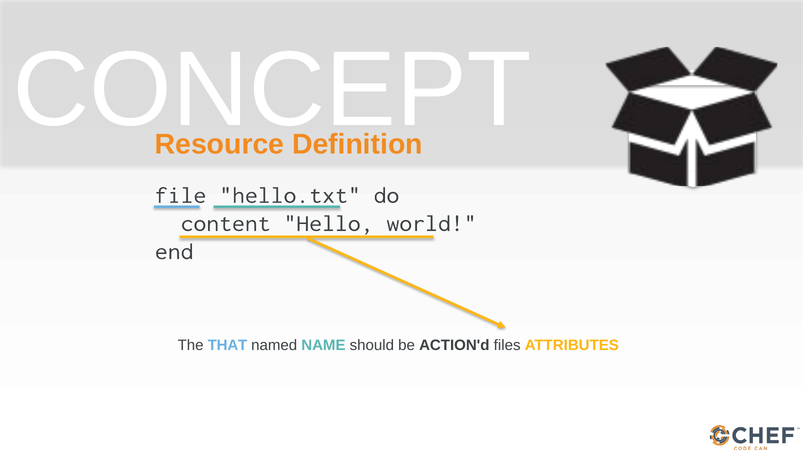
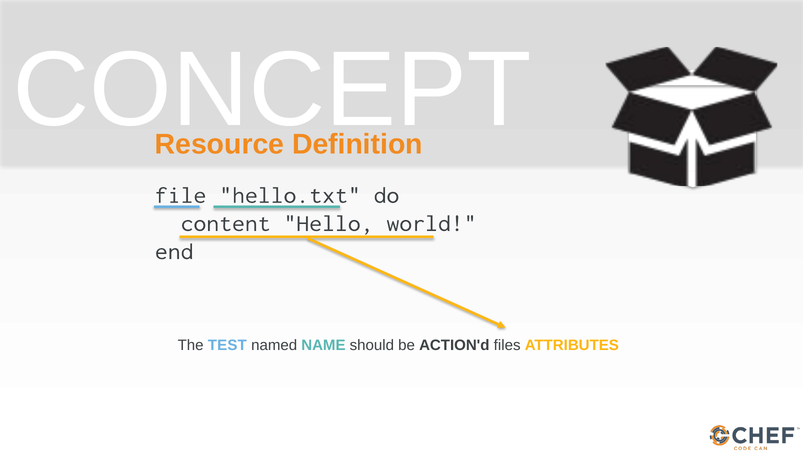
THAT: THAT -> TEST (227, 345)
